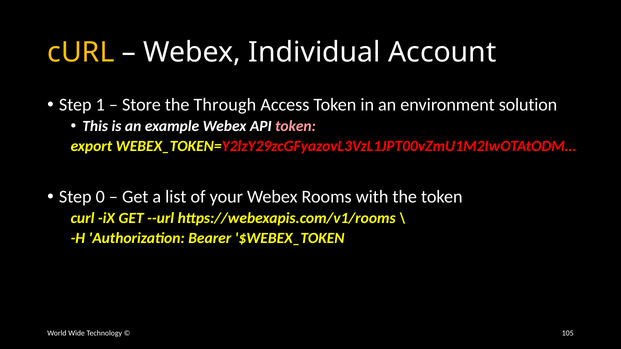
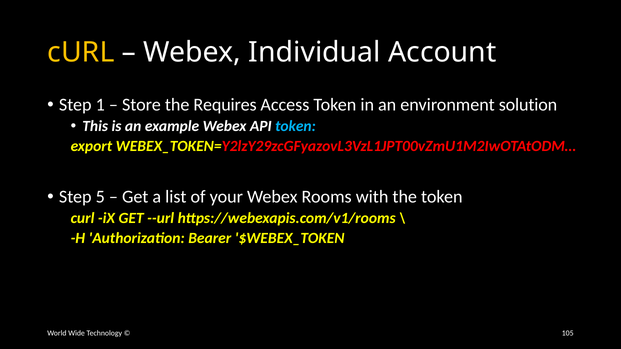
Through: Through -> Requires (225, 105)
token colour: pink -> light blue (296, 126)
0: 0 -> 5 (100, 197)
